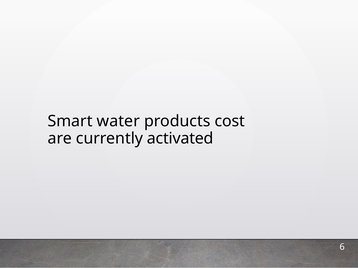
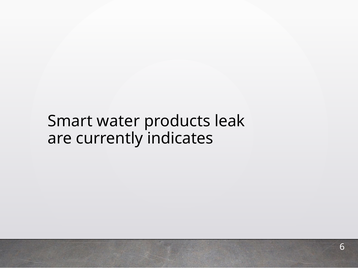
cost: cost -> leak (230, 121)
activated: activated -> indicates (180, 139)
